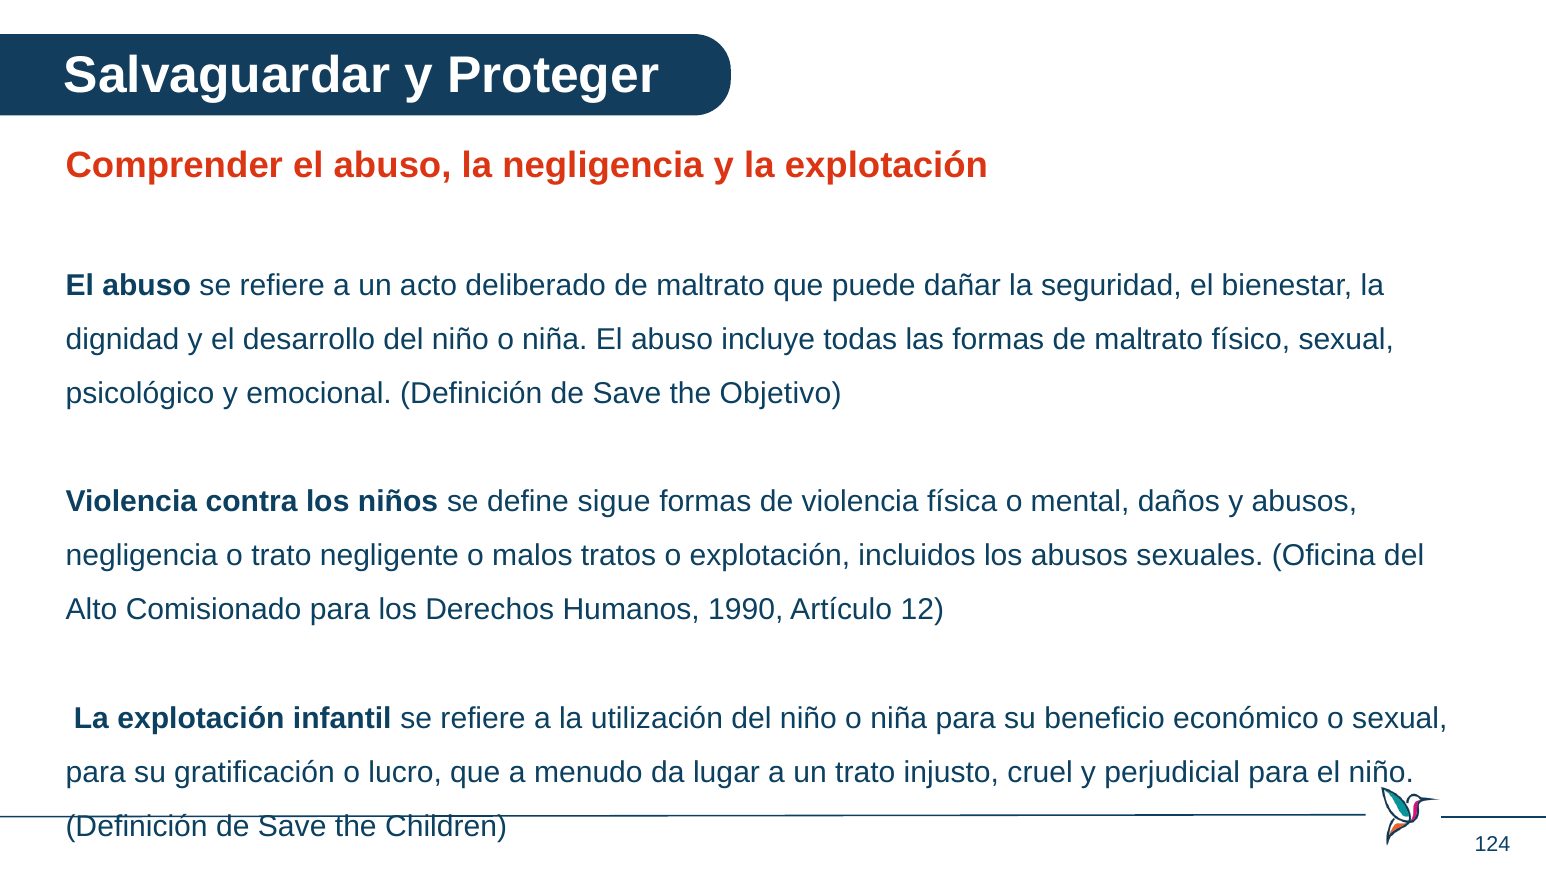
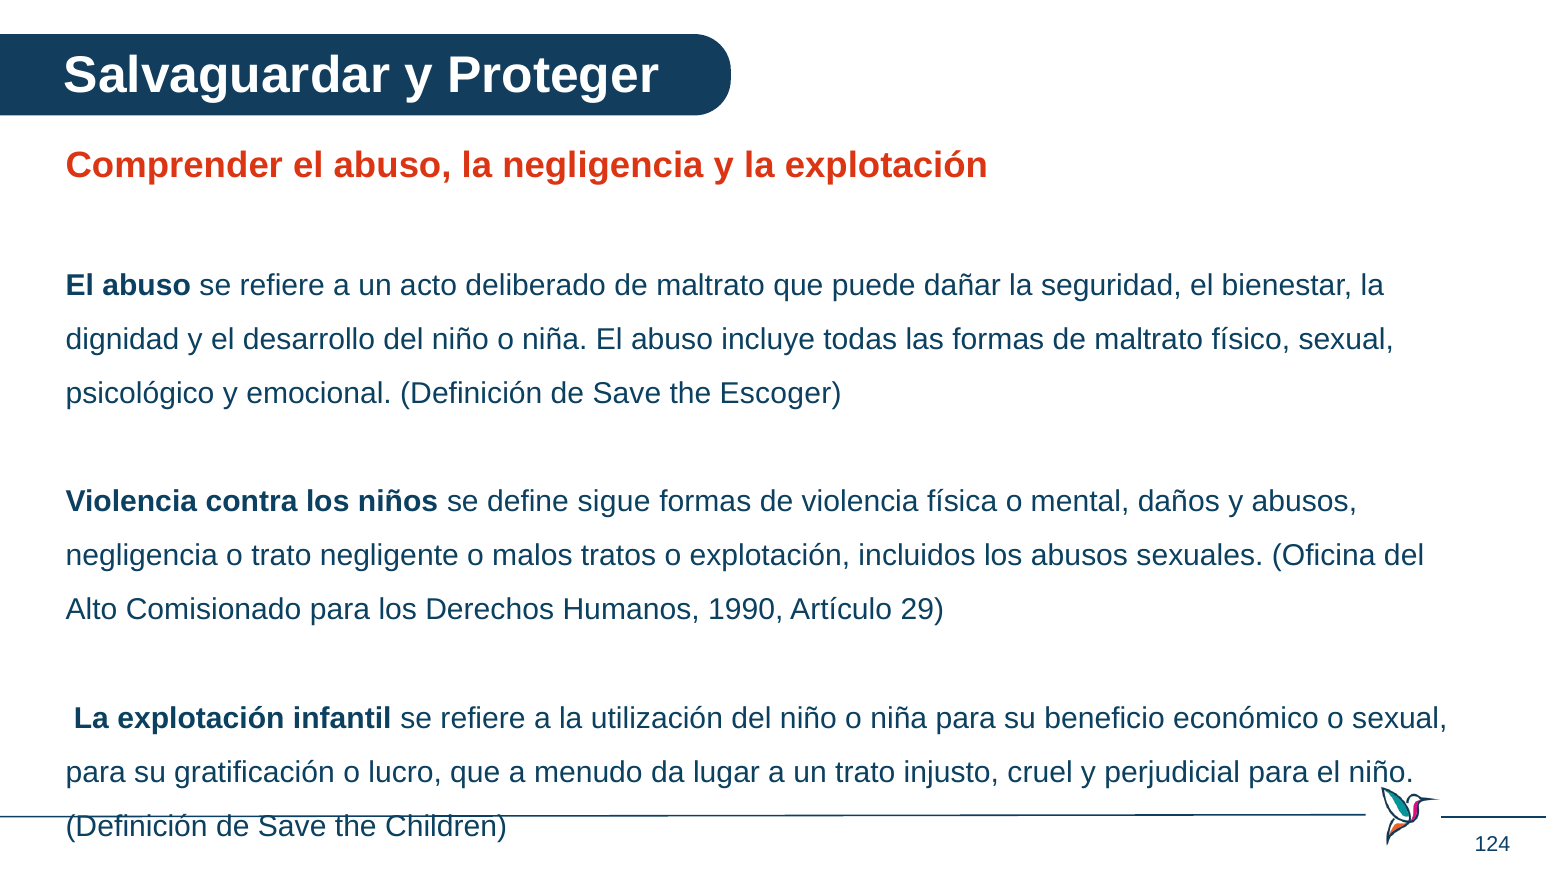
Objetivo: Objetivo -> Escoger (781, 393)
12: 12 -> 29 (922, 610)
